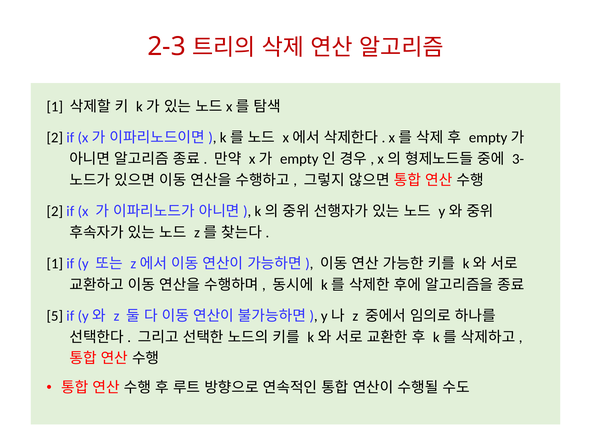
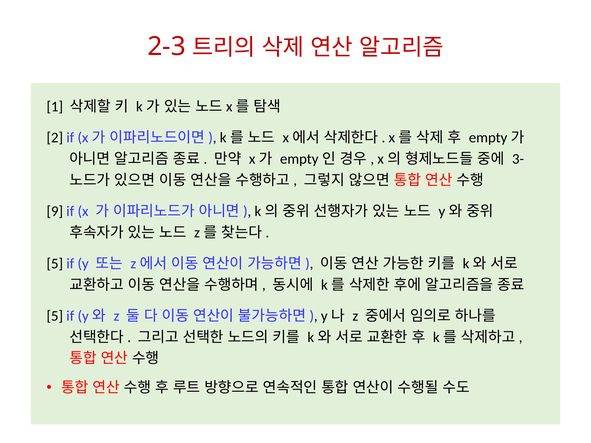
2: 2 -> 9 (55, 211)
1: 1 -> 5 (55, 264)
